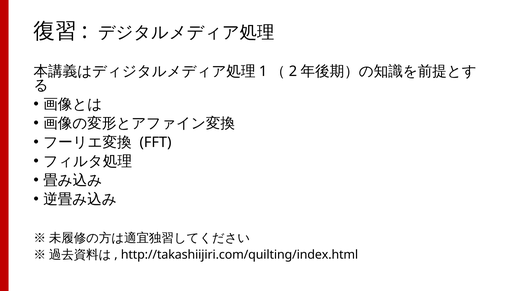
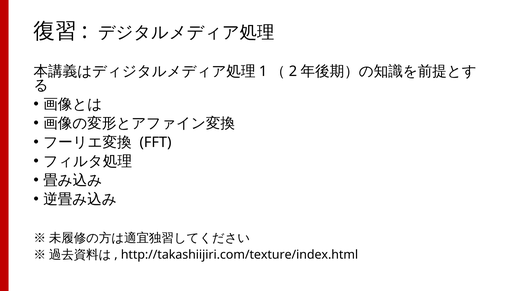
http://takashiijiri.com/quilting/index.html: http://takashiijiri.com/quilting/index.html -> http://takashiijiri.com/texture/index.html (239, 255)
